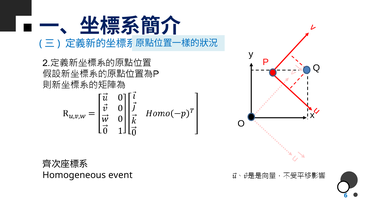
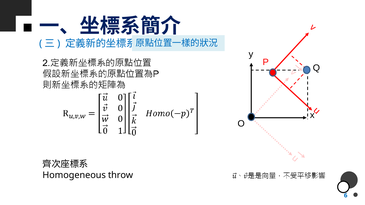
event: event -> throw (121, 175)
